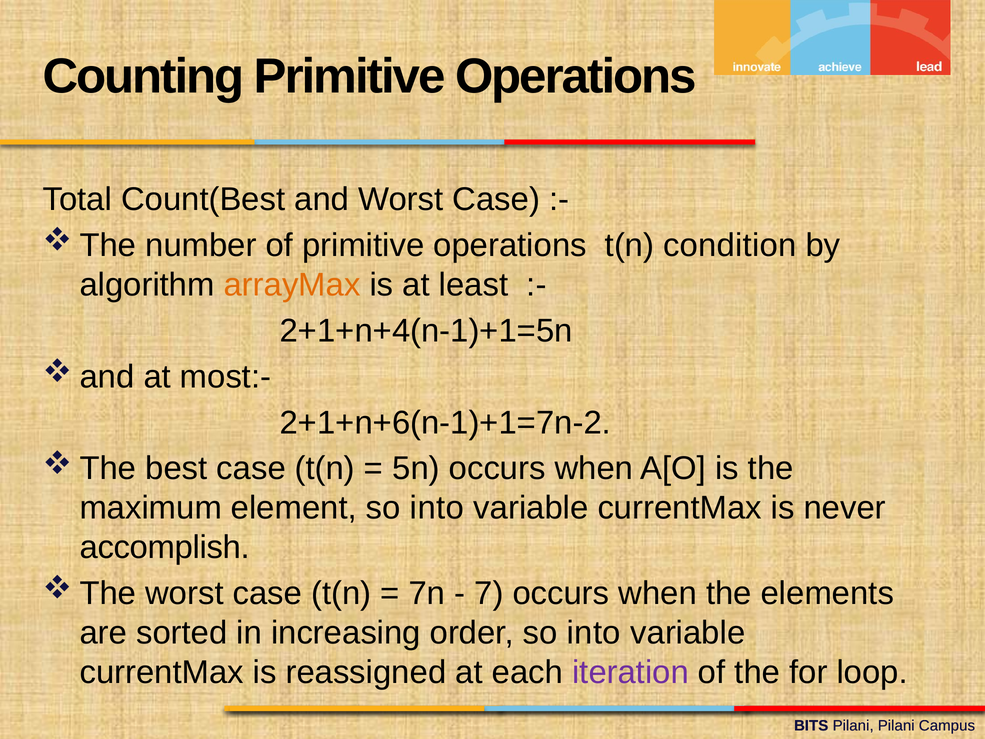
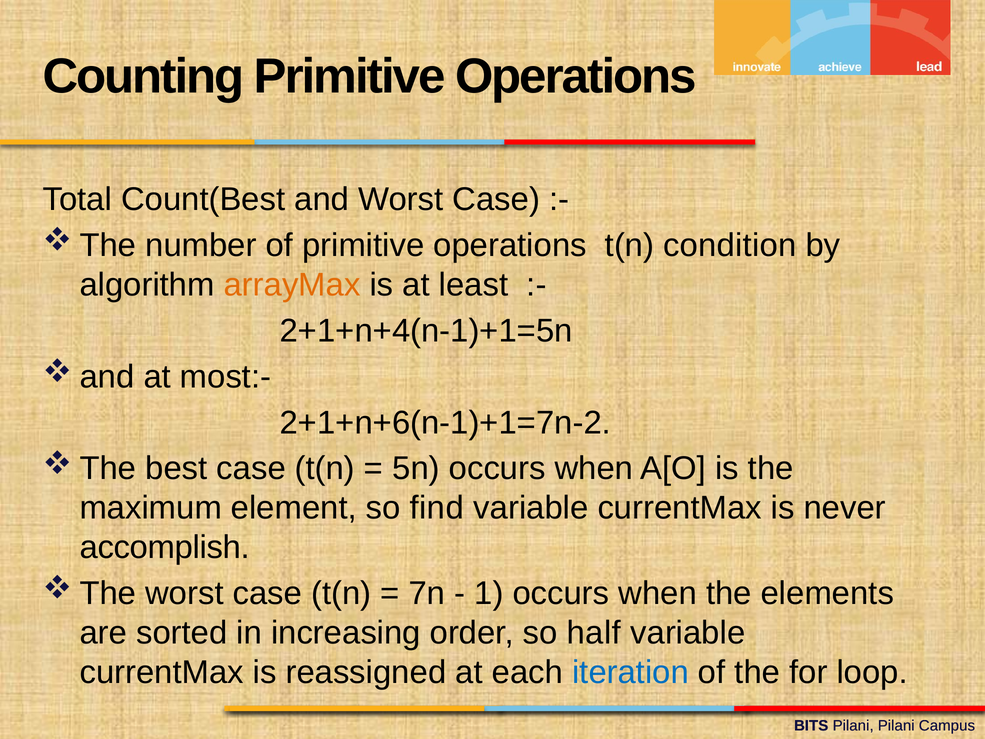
element so into: into -> find (437, 508)
7: 7 -> 1 (489, 593)
order so into: into -> half (594, 633)
iteration colour: purple -> blue (630, 672)
